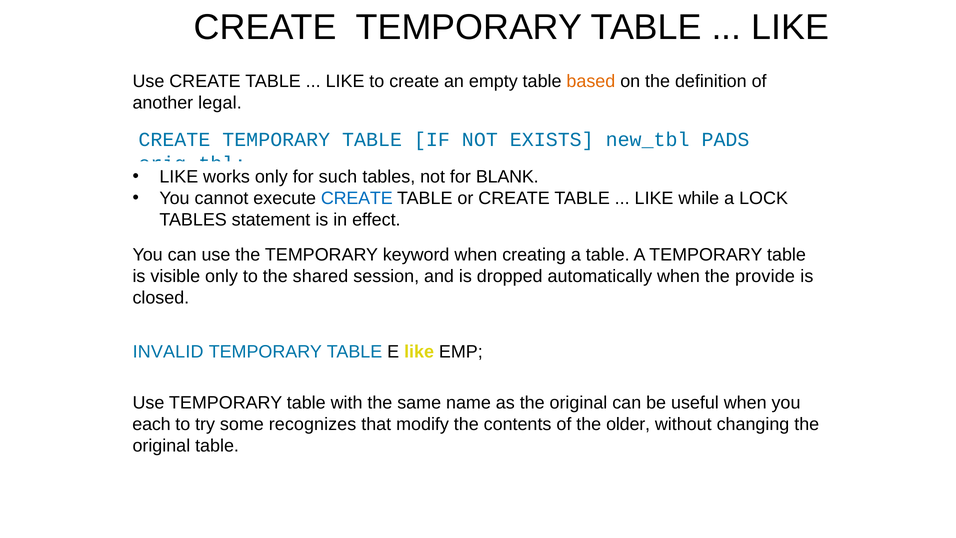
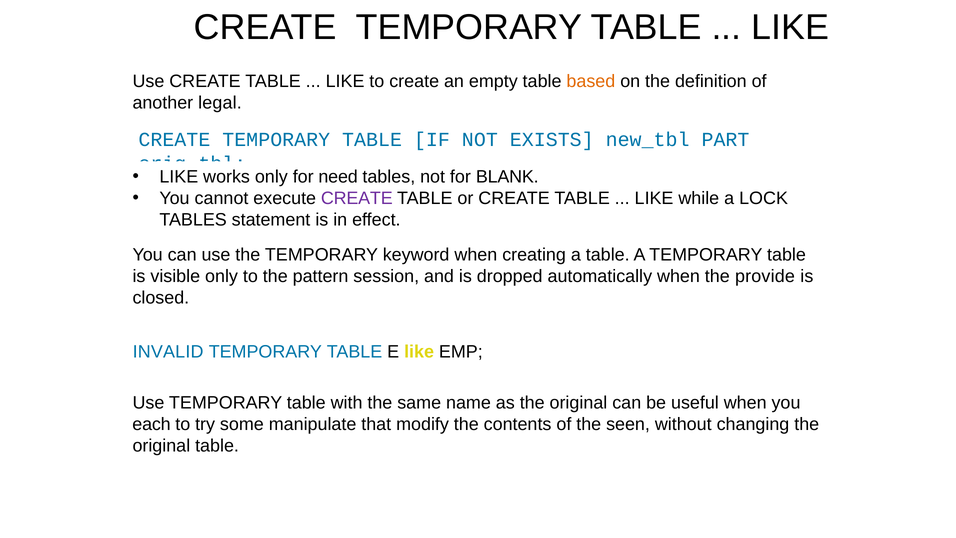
PADS: PADS -> PART (725, 139)
such: such -> need (338, 177)
CREATE colour: blue -> purple (357, 198)
shared: shared -> pattern (321, 276)
recognizes: recognizes -> manipulate (313, 424)
older: older -> seen (628, 424)
